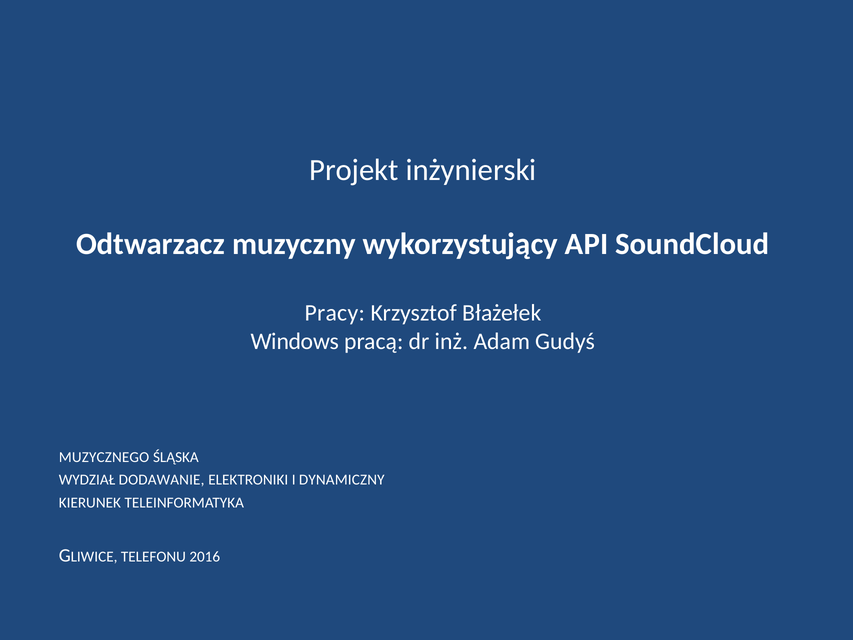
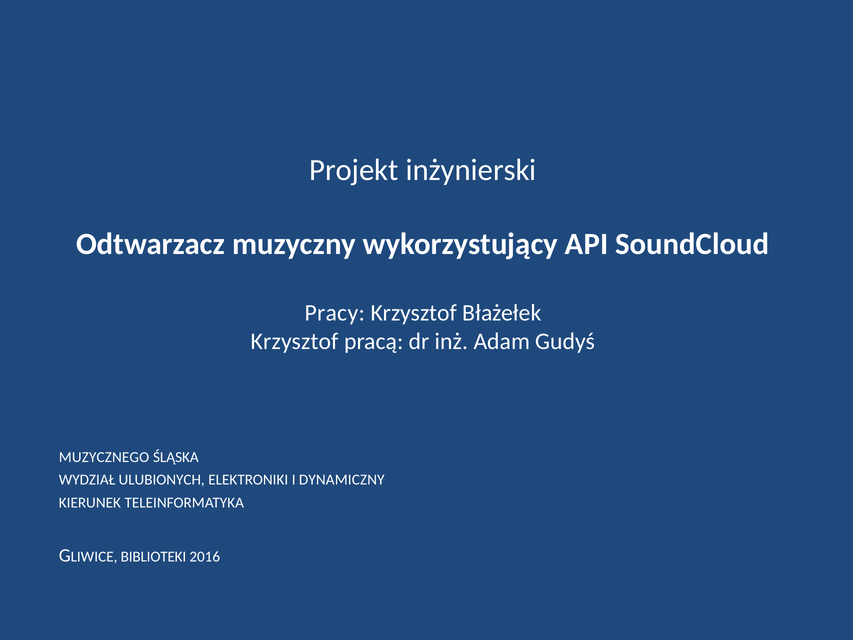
Windows: Windows -> Krzysztof (295, 341)
DODAWANIE: DODAWANIE -> ULUBIONYCH (162, 480)
TELEFONU: TELEFONU -> BIBLIOTEKI (153, 556)
